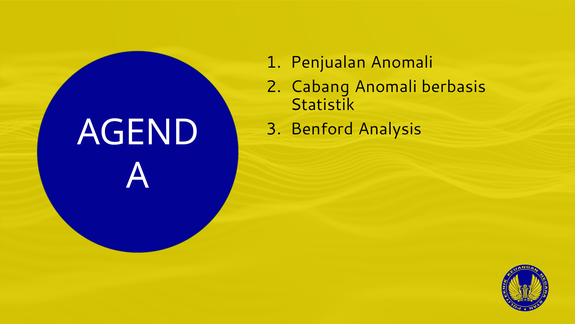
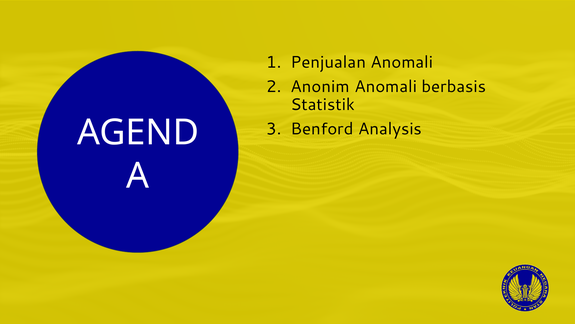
Cabang: Cabang -> Anonim (320, 86)
